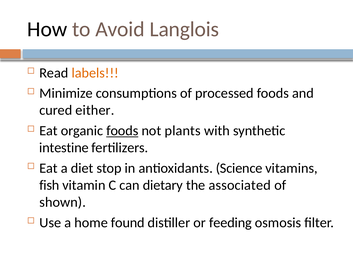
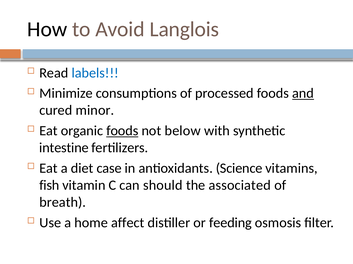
labels colour: orange -> blue (95, 73)
and underline: none -> present (303, 94)
either: either -> minor (95, 111)
plants: plants -> below (183, 131)
stop: stop -> case (109, 169)
dietary: dietary -> should (163, 186)
shown: shown -> breath (63, 203)
found: found -> affect (128, 223)
